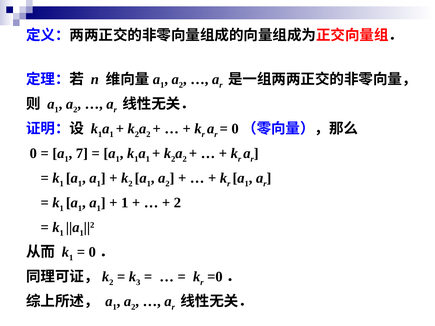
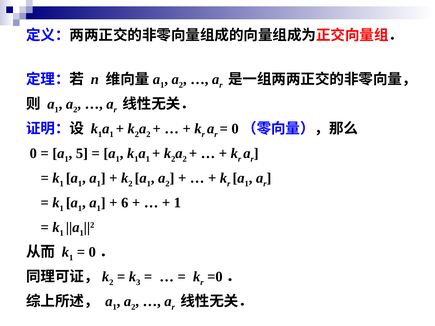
7: 7 -> 5 (82, 154)
1: 1 -> 6 (125, 203)
2: 2 -> 1 (177, 203)
